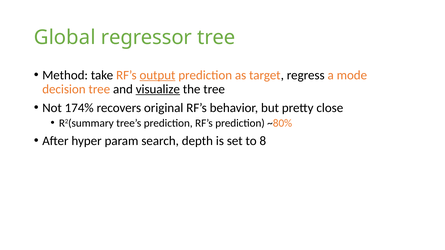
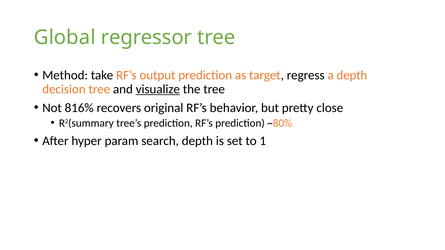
output underline: present -> none (157, 75)
a mode: mode -> depth (352, 75)
174%: 174% -> 816% (79, 108)
8: 8 -> 1 (263, 141)
